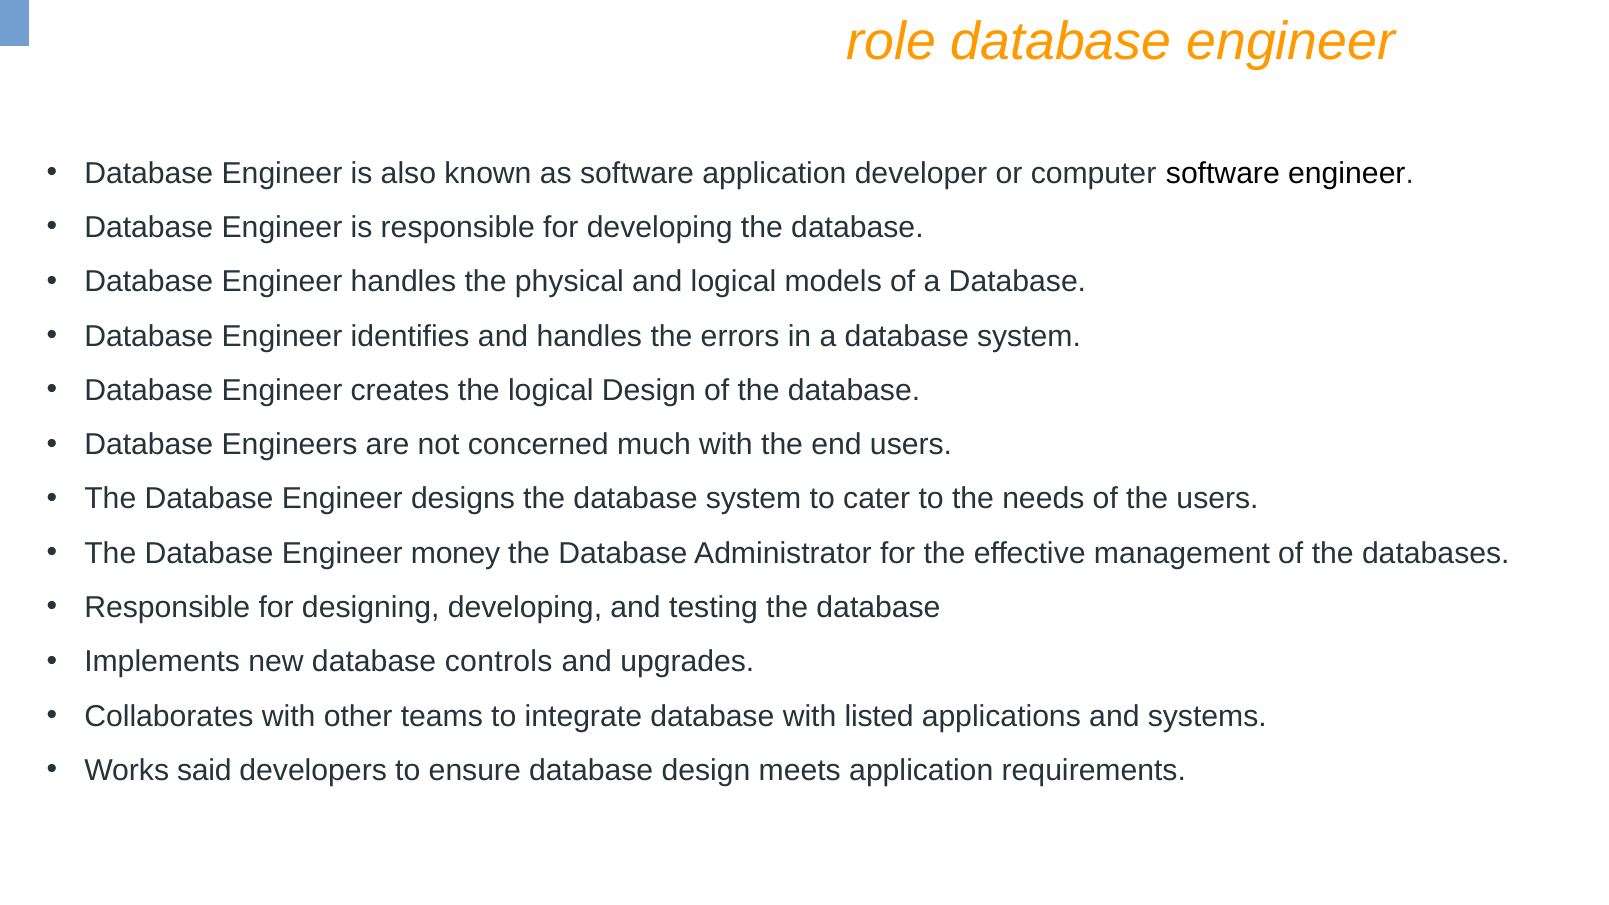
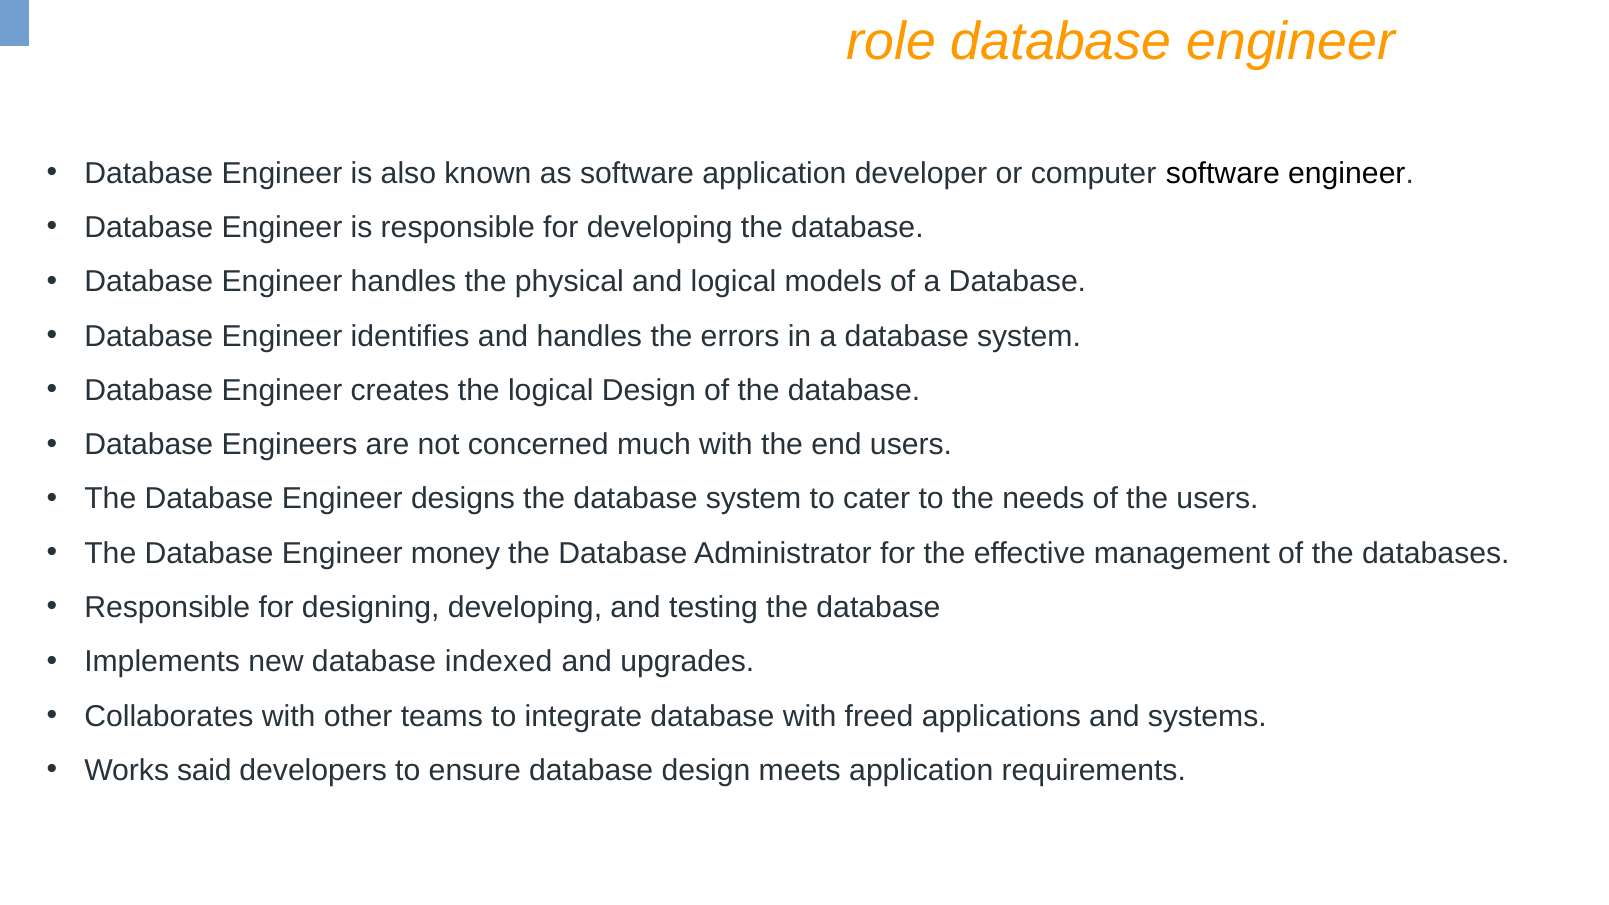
controls: controls -> indexed (499, 662)
listed: listed -> freed (879, 716)
